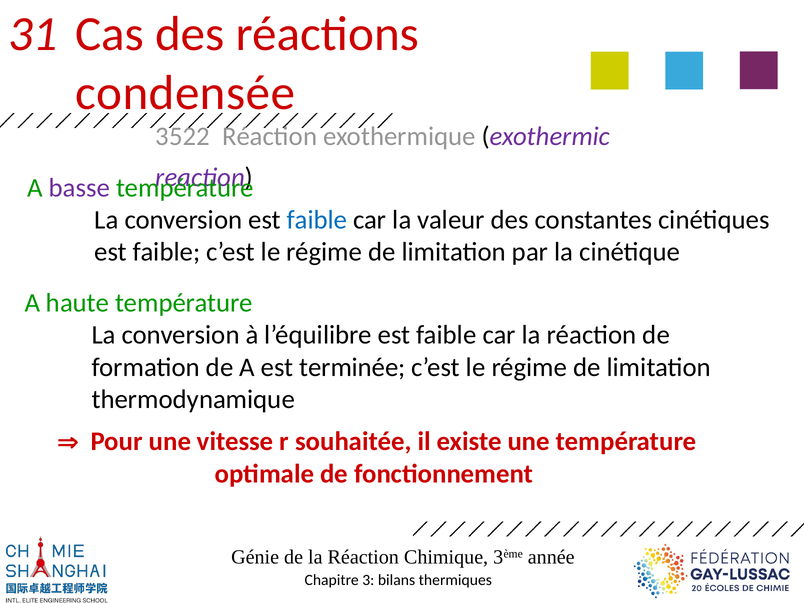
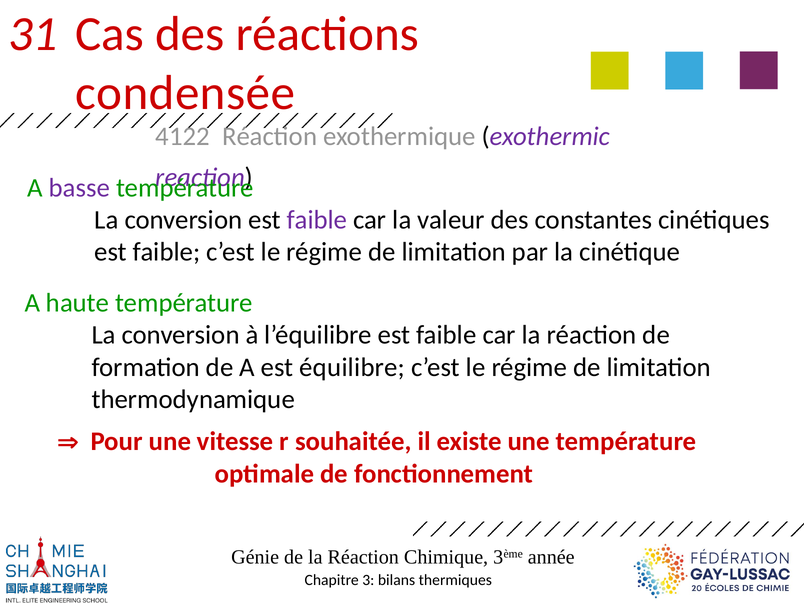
3522: 3522 -> 4122 (183, 136)
faible colour: blue -> purple (317, 220)
terminée: terminée -> équilibre (352, 367)
